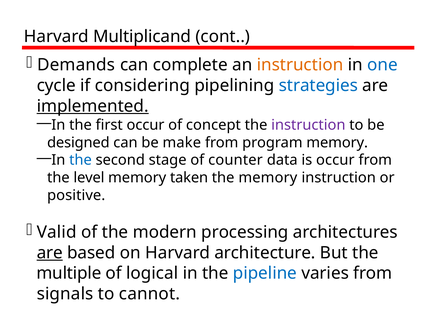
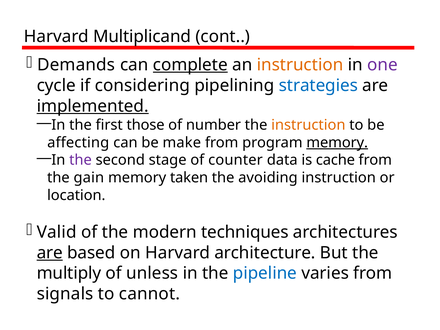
complete underline: none -> present (190, 65)
one colour: blue -> purple (382, 65)
first occur: occur -> those (146, 125)
concept: concept -> number (213, 125)
instruction colour: purple -> orange (308, 125)
designed: designed -> affecting (78, 143)
memory underline: none -> present (337, 143)
the colour: blue -> purple (80, 160)
is occur: occur -> cache (335, 160)
level: level -> gain (89, 178)
the memory: memory -> avoiding (268, 178)
positive: positive -> location (76, 195)
processing: processing -> techniques (245, 232)
multiple: multiple -> multiply (69, 273)
logical: logical -> unless (152, 273)
